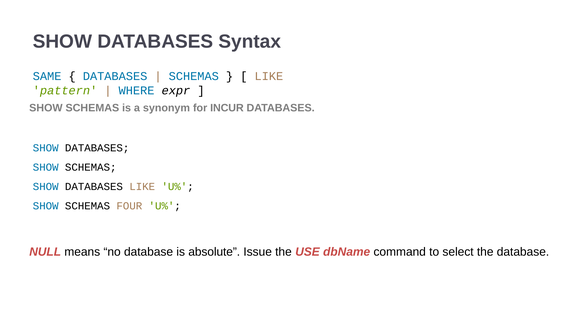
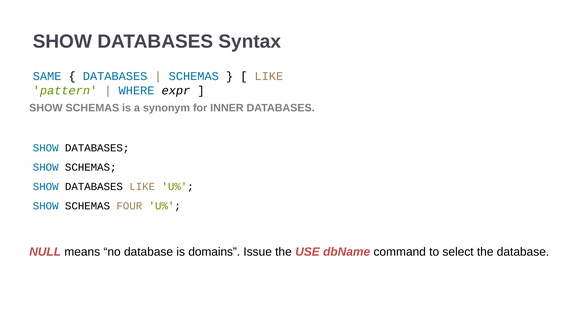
INCUR: INCUR -> INNER (227, 108)
absolute: absolute -> domains (214, 252)
